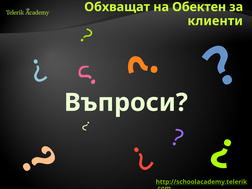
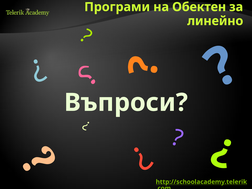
Обхващат: Обхващат -> Програми (117, 7)
клиенти: клиенти -> линейно (215, 21)
